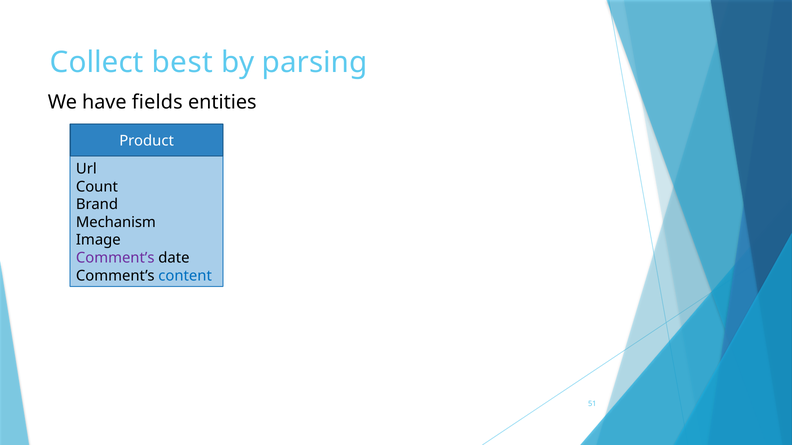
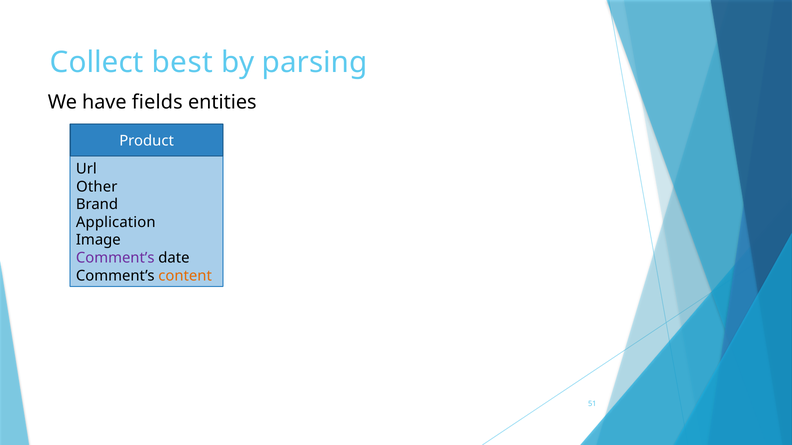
Count: Count -> Other (97, 187)
Mechanism: Mechanism -> Application (116, 223)
content colour: blue -> orange (185, 276)
